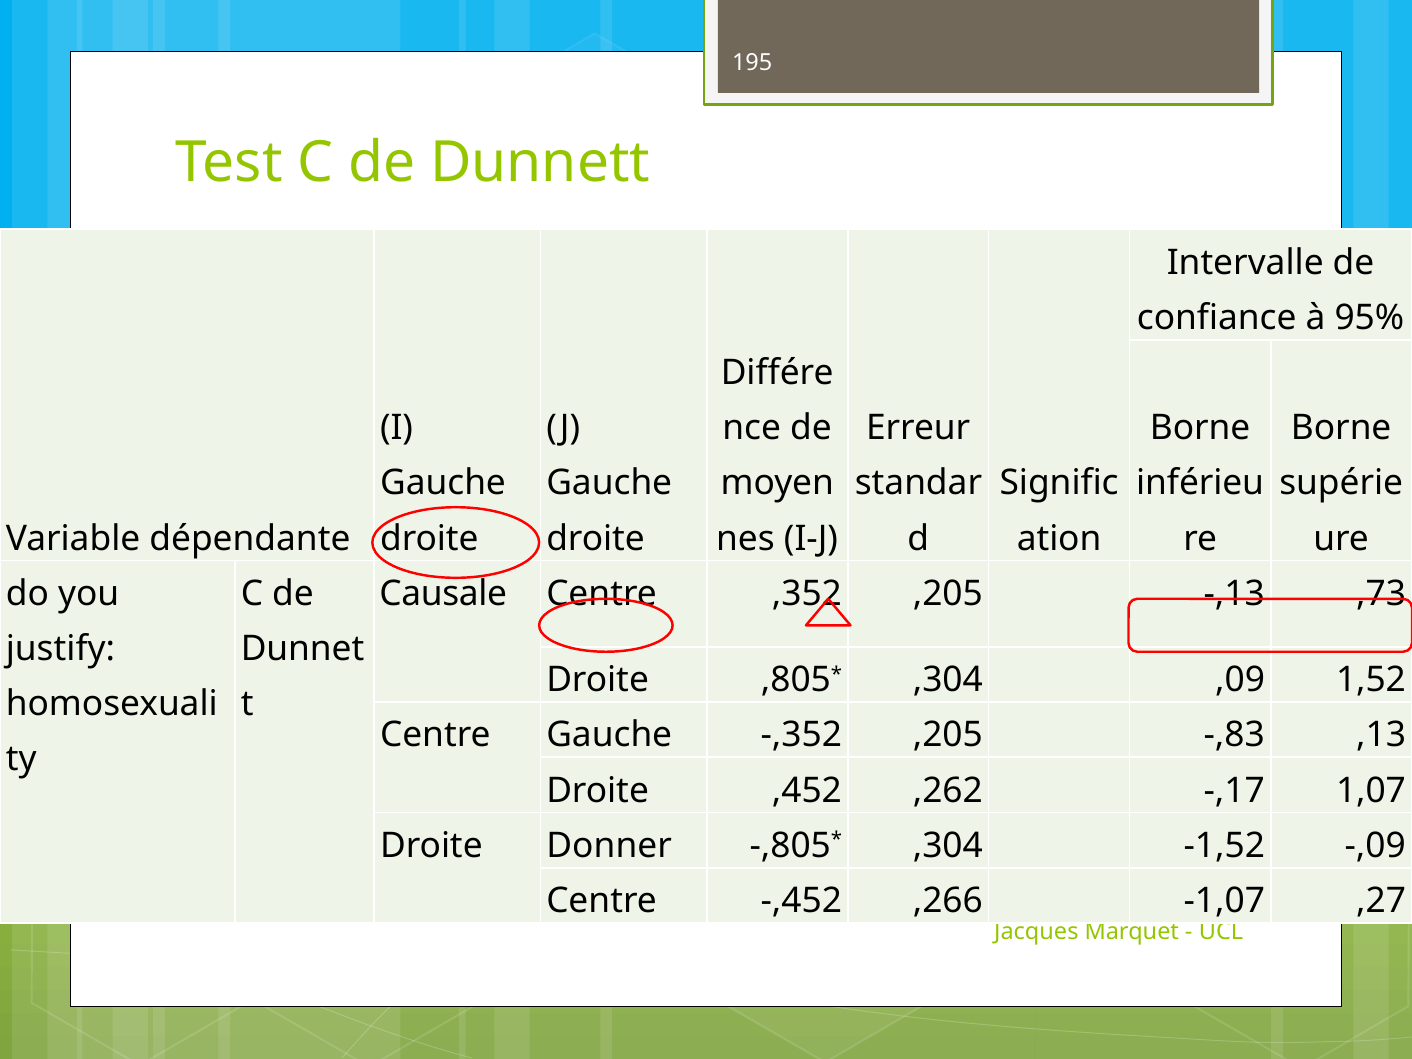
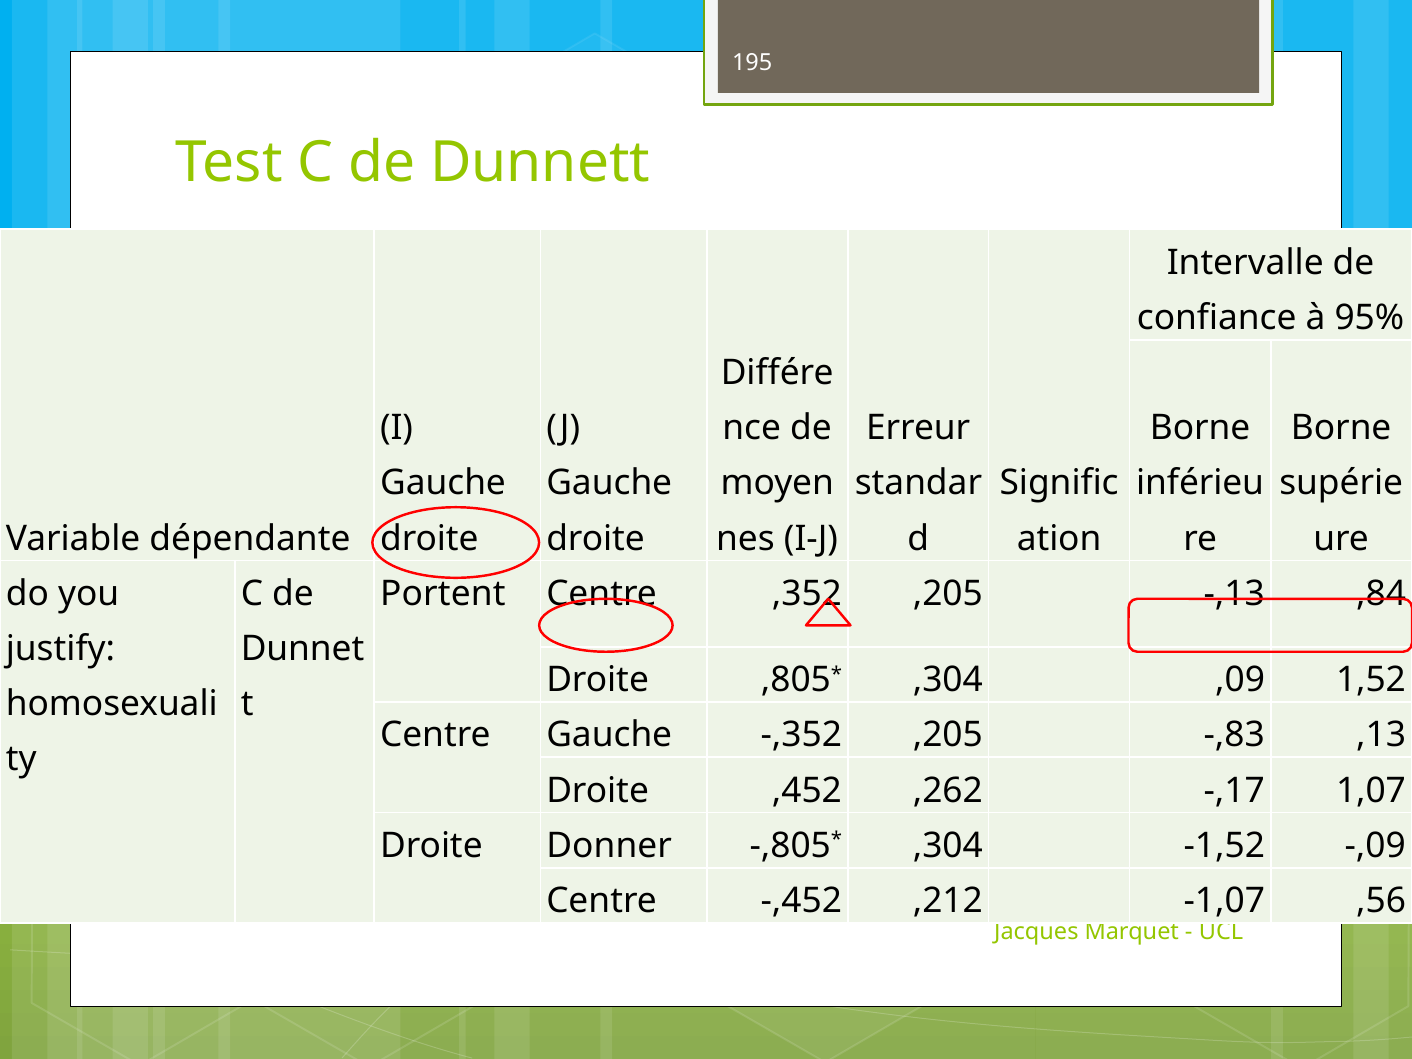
Causale: Causale -> Portent (443, 594)
,73: ,73 -> ,84 (1381, 594)
,266: ,266 -> ,212 (948, 901)
,27: ,27 -> ,56 (1381, 901)
